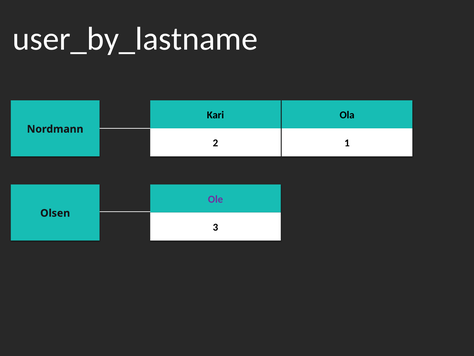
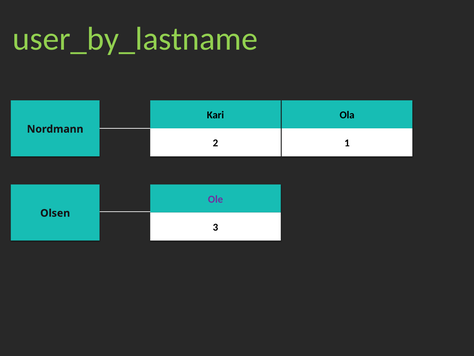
user_by_lastname colour: white -> light green (135, 39)
